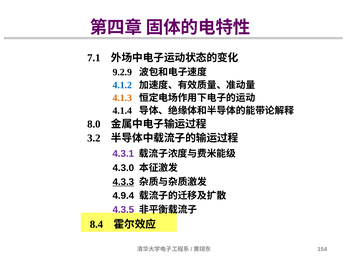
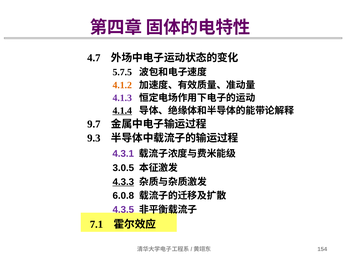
7.1: 7.1 -> 4.7 (94, 58)
9.2.9: 9.2.9 -> 5.7.5 (122, 72)
4.1.2 colour: blue -> orange (122, 85)
4.1.3 colour: orange -> purple (122, 98)
4.1.4 underline: none -> present (122, 111)
8.0: 8.0 -> 9.7 (94, 124)
3.2: 3.2 -> 9.3 (94, 138)
4.3.0: 4.3.0 -> 3.0.5 (123, 168)
4.9.4: 4.9.4 -> 6.0.8 (123, 196)
8.4: 8.4 -> 7.1 (96, 224)
